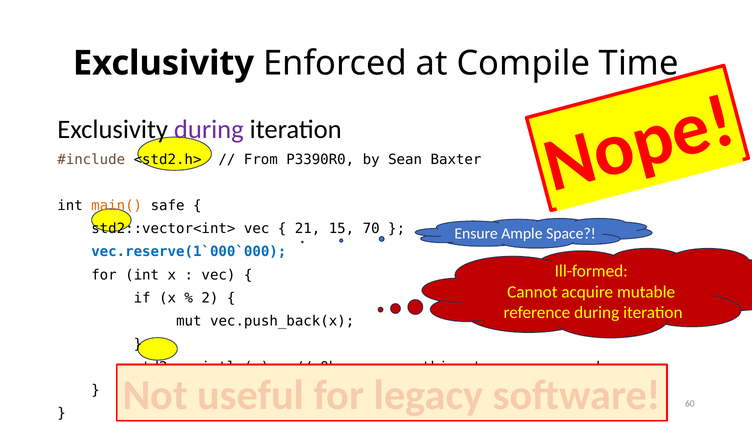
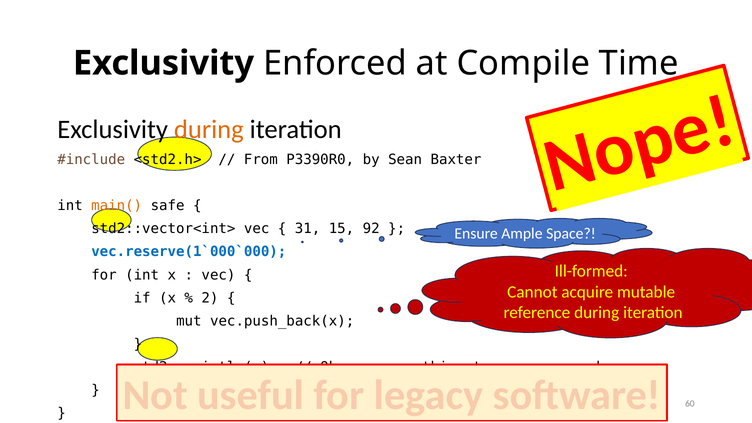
during colour: purple -> orange (209, 130)
21: 21 -> 31 (308, 229)
70: 70 -> 92 (371, 229)
